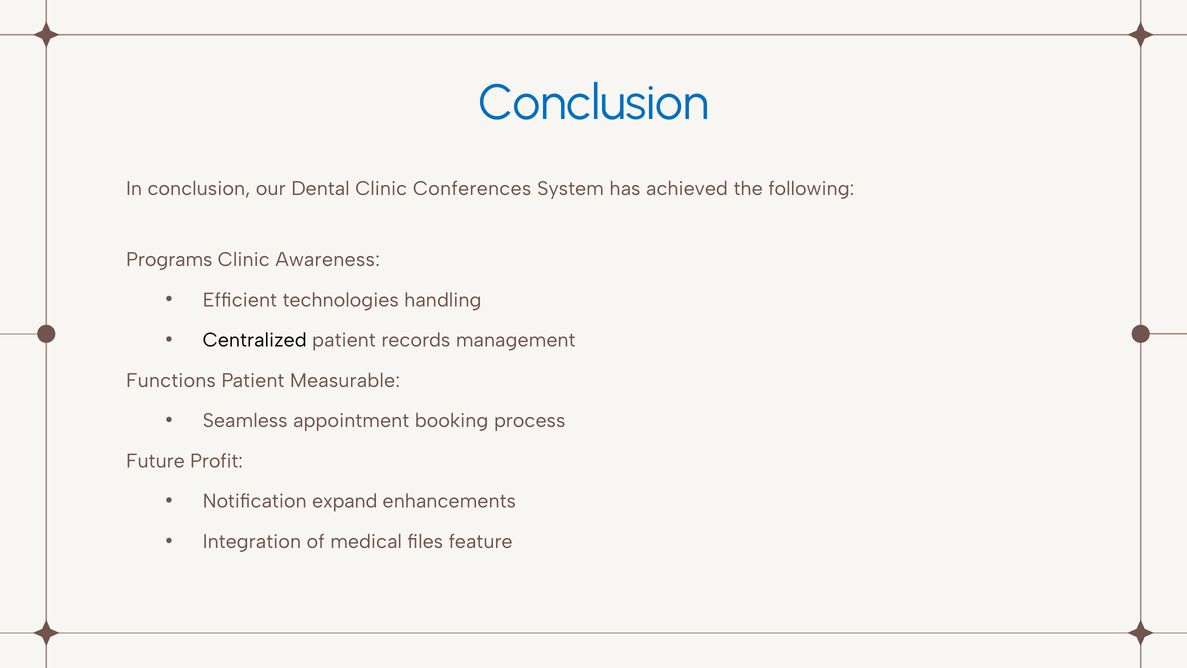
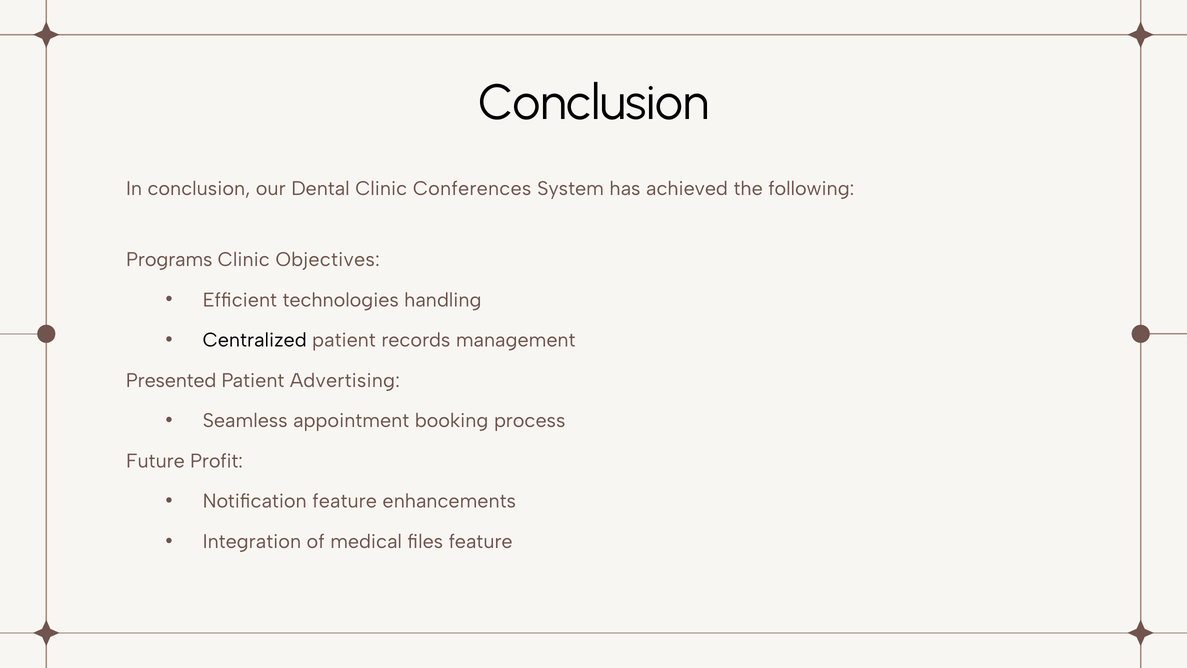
Conclusion colour: blue -> black (594, 103)
Awareness: Awareness -> Objectives (328, 260)
Functions: Functions -> Presented (171, 380)
Measurable: Measurable -> Advertising (345, 380)
Notification expand: expand -> feature (345, 501)
